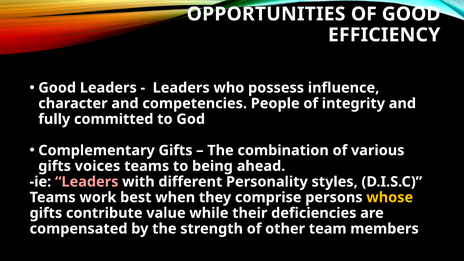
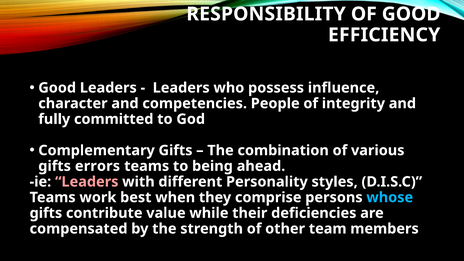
OPPORTUNITIES: OPPORTUNITIES -> RESPONSIBILITY (266, 14)
voices: voices -> errors (97, 166)
whose colour: yellow -> light blue (390, 197)
